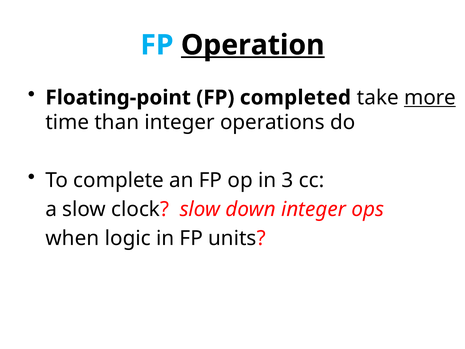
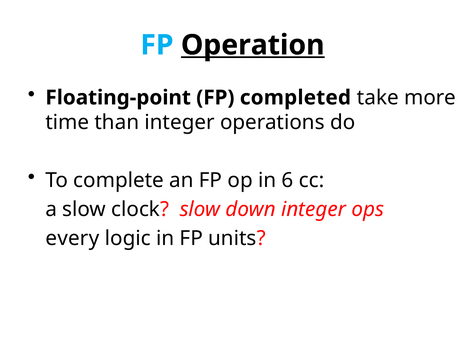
more underline: present -> none (430, 98)
3: 3 -> 6 (288, 180)
when: when -> every (72, 238)
